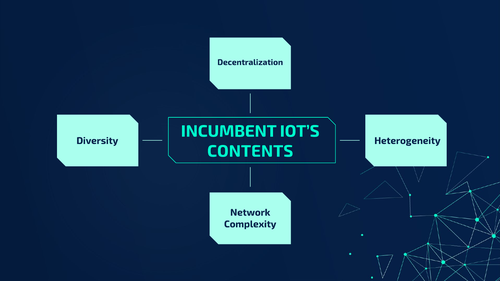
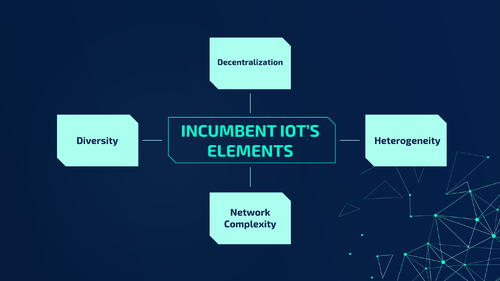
CONTENTS: CONTENTS -> ELEMENTS (250, 151)
